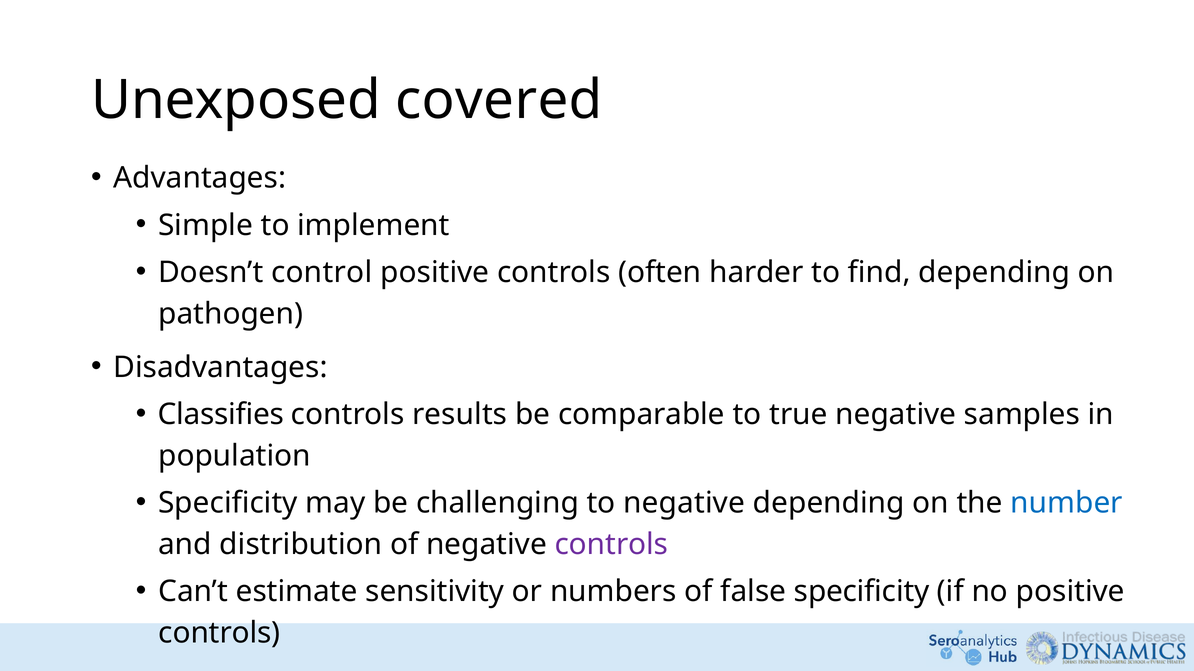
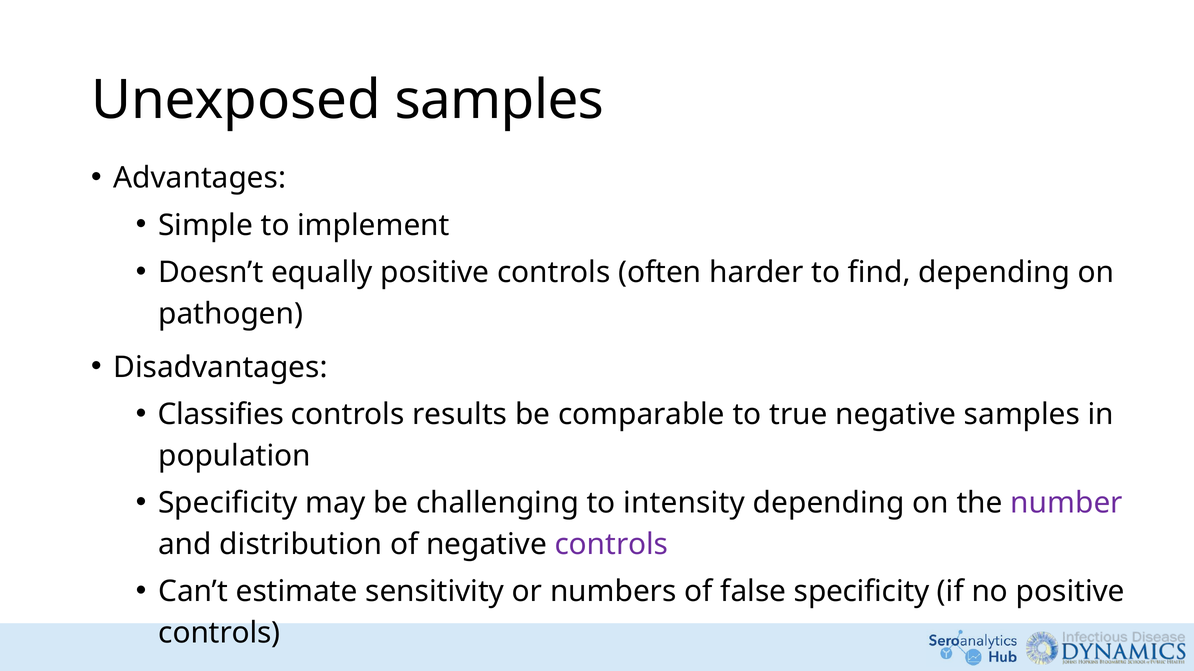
Unexposed covered: covered -> samples (499, 100)
control: control -> equally (322, 273)
to negative: negative -> intensity (684, 504)
number colour: blue -> purple (1067, 504)
